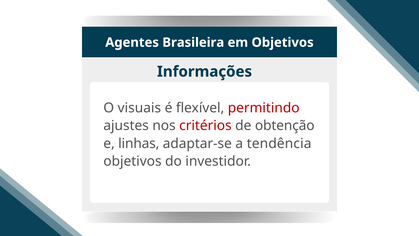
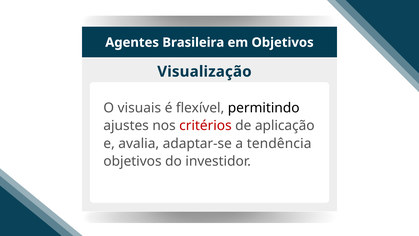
Informações: Informações -> Visualização (204, 72)
permitindo colour: red -> black (264, 108)
obtenção: obtenção -> aplicação (285, 126)
linhas: linhas -> avalia (139, 143)
